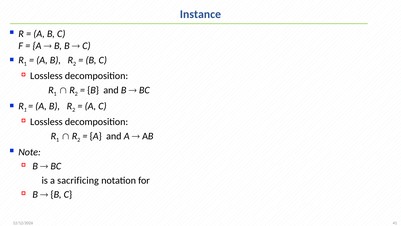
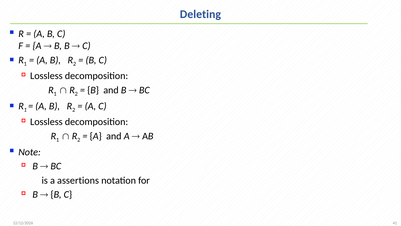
Instance: Instance -> Deleting (200, 14)
sacrificing: sacrificing -> assertions (78, 180)
